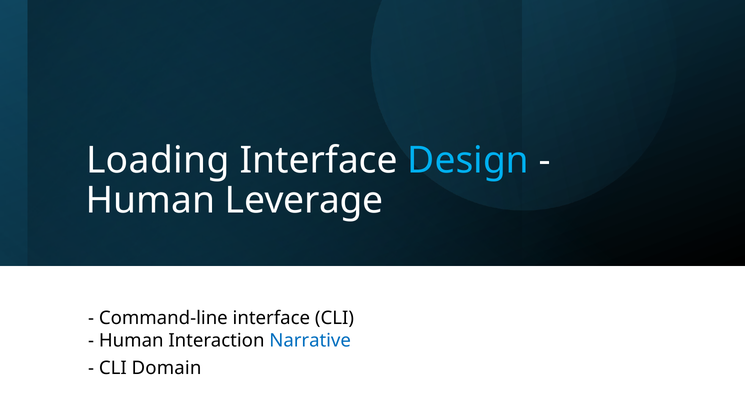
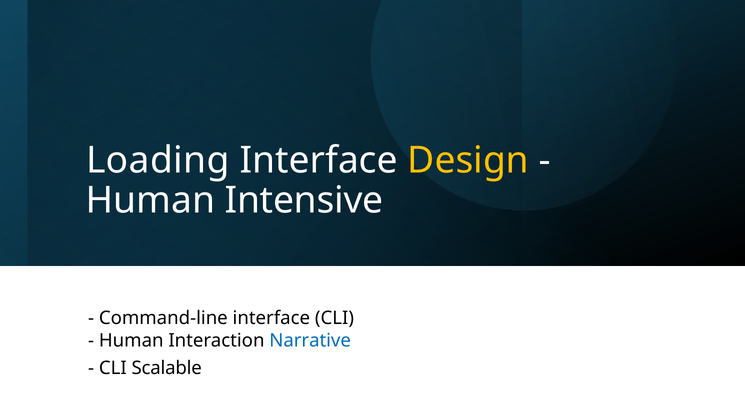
Design colour: light blue -> yellow (468, 160)
Leverage: Leverage -> Intensive (304, 201)
Domain: Domain -> Scalable (167, 368)
